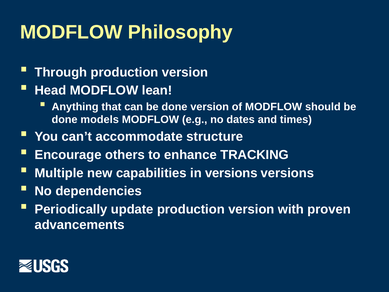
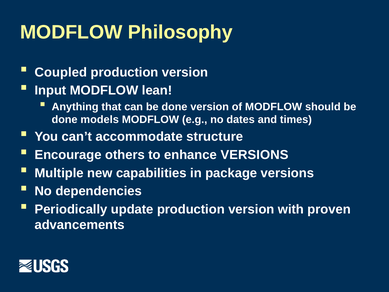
Through: Through -> Coupled (61, 72)
Head: Head -> Input (50, 90)
enhance TRACKING: TRACKING -> VERSIONS (255, 155)
in versions: versions -> package (231, 173)
